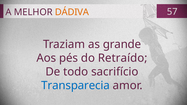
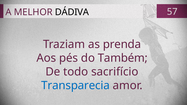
DÁDIVA colour: orange -> black (72, 12)
grande: grande -> prenda (122, 44)
Retraído: Retraído -> Também (123, 58)
